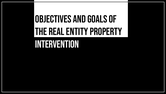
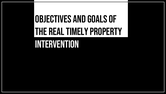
Entity: Entity -> Timely (77, 31)
